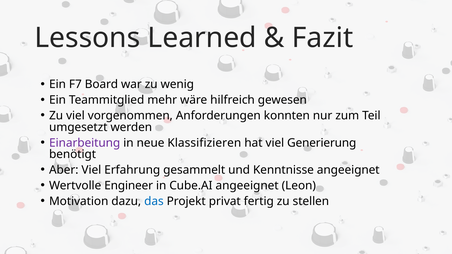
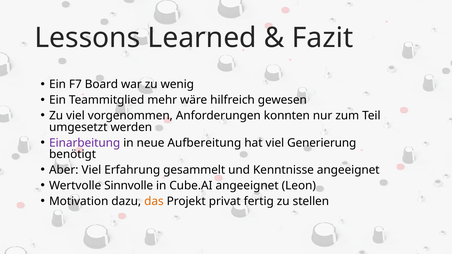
Klassifizieren: Klassifizieren -> Aufbereitung (204, 143)
Engineer: Engineer -> Sinnvolle (129, 186)
das colour: blue -> orange (154, 201)
